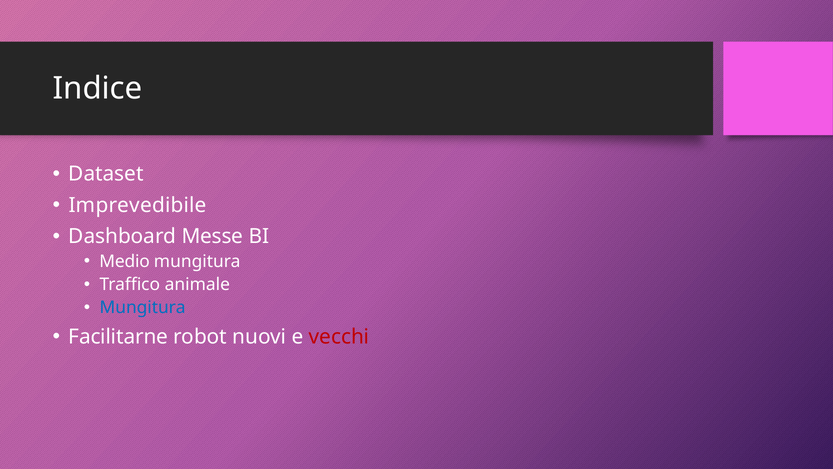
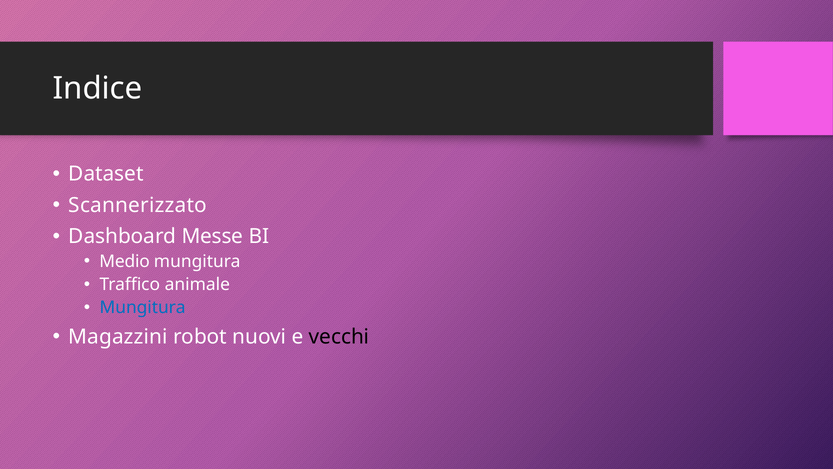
Imprevedibile: Imprevedibile -> Scannerizzato (138, 205)
Facilitarne: Facilitarne -> Magazzini (118, 337)
vecchi colour: red -> black (339, 337)
